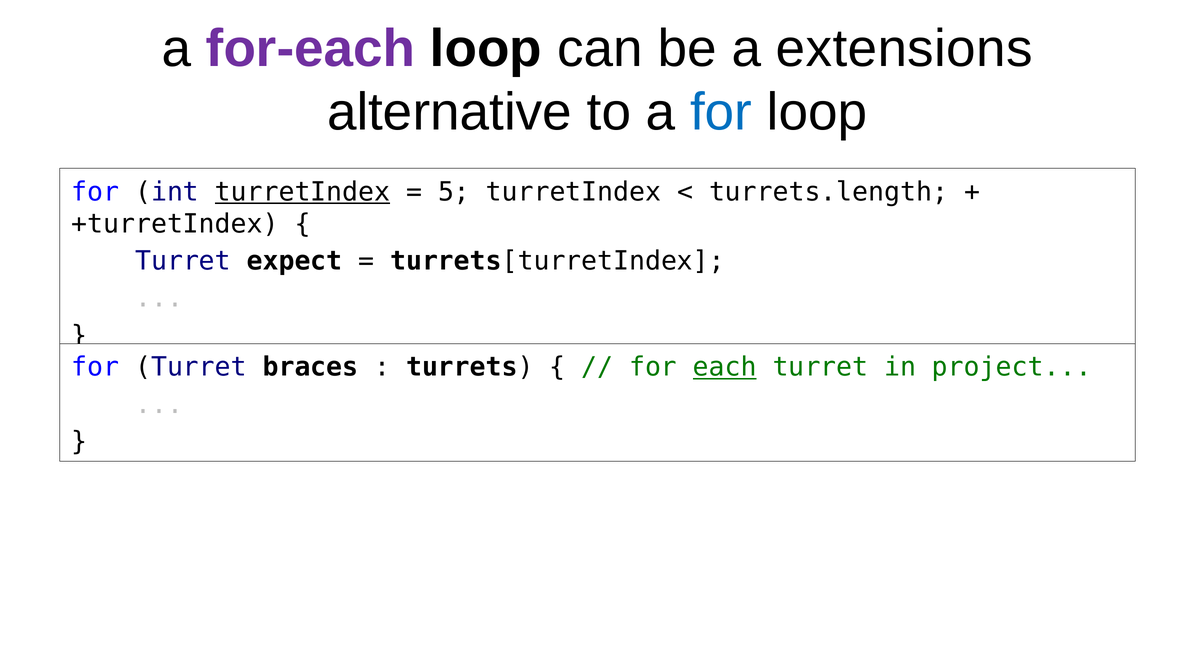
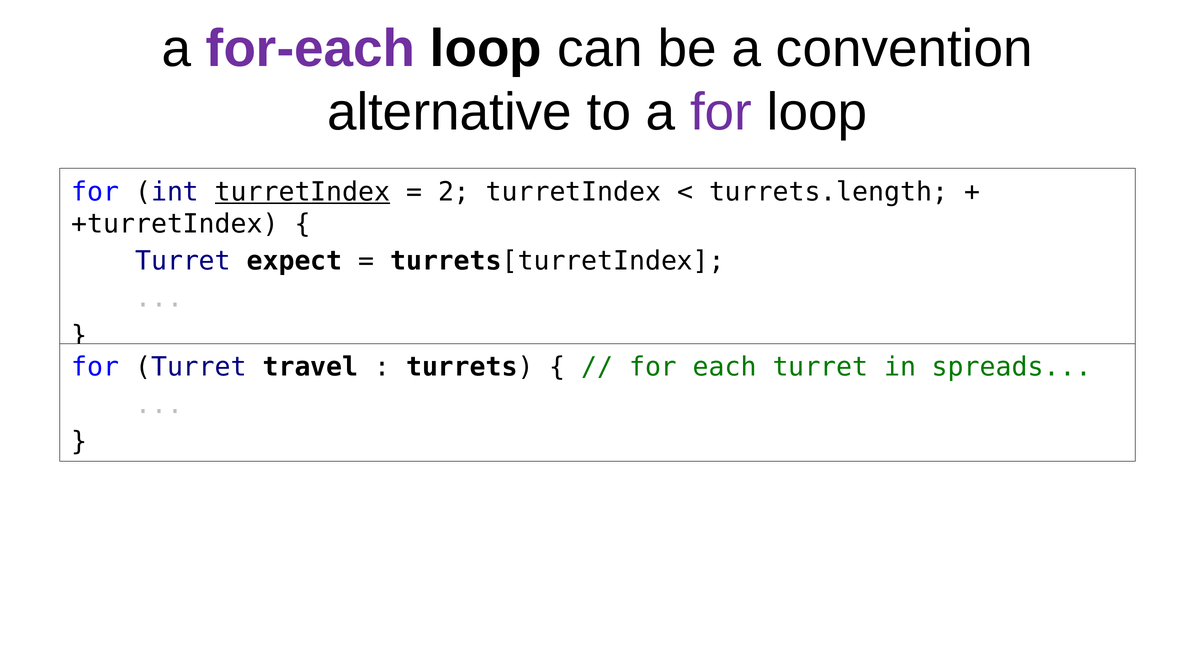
extensions: extensions -> convention (904, 49)
for colour: blue -> purple (721, 112)
5: 5 -> 2 (454, 192)
braces: braces -> travel (310, 367)
each underline: present -> none (725, 367)
project: project -> spreads (1012, 367)
